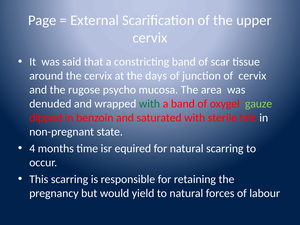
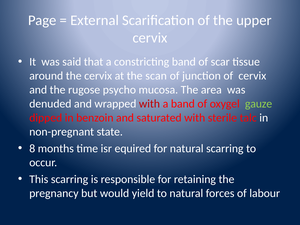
days: days -> scan (156, 76)
with colour: green -> red (149, 104)
4: 4 -> 8 (32, 149)
